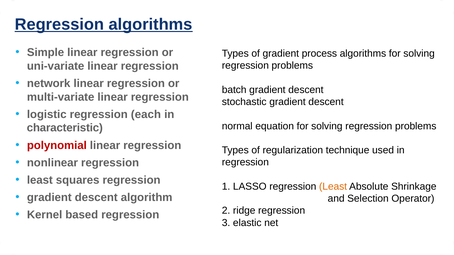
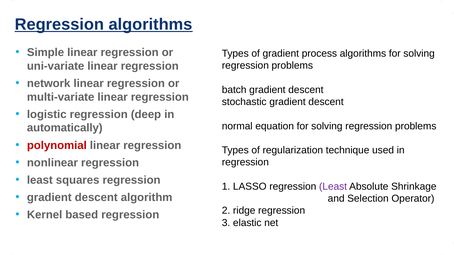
each: each -> deep (146, 114)
characteristic: characteristic -> automatically (65, 128)
Least colour: orange -> purple (333, 187)
